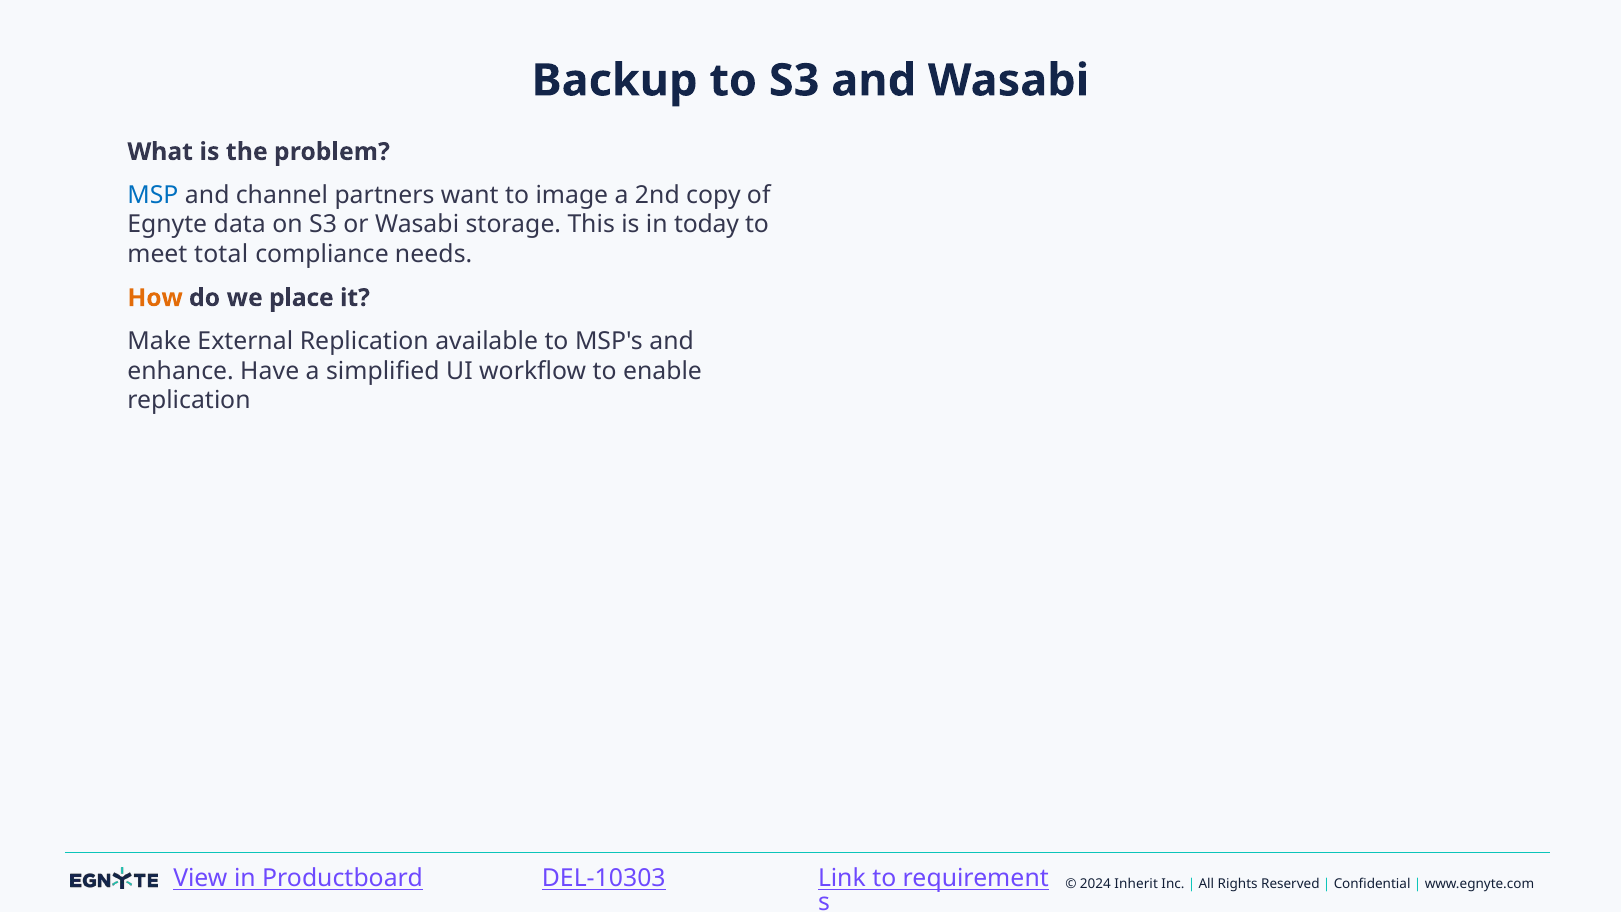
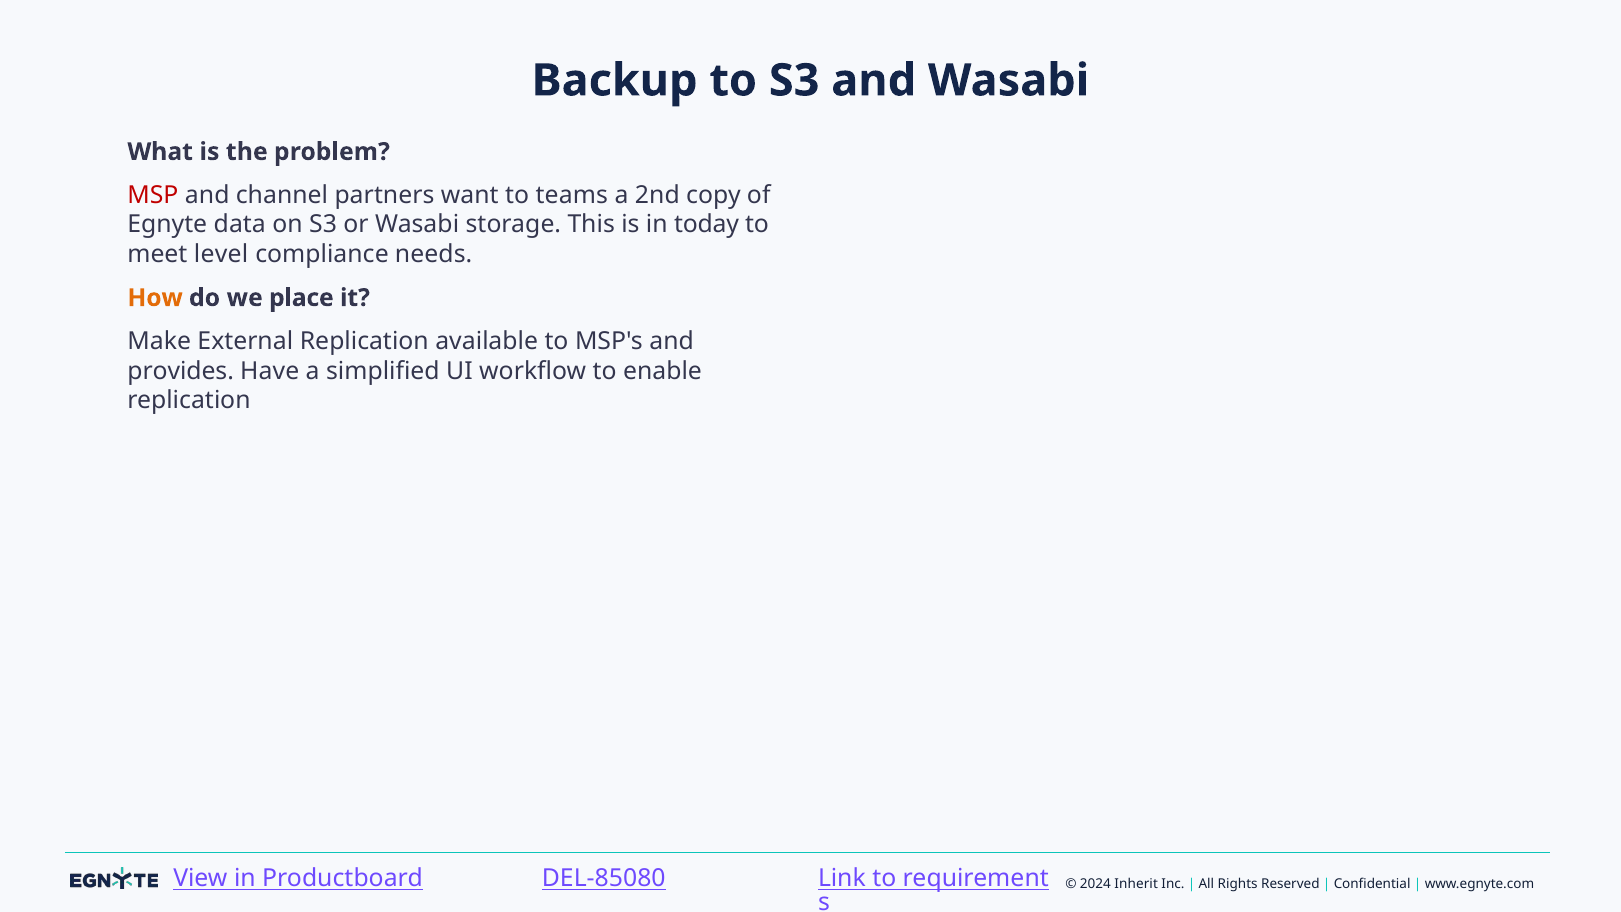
MSP colour: blue -> red (153, 195)
image: image -> teams (572, 195)
total: total -> level (221, 255)
enhance: enhance -> provides (181, 371)
DEL-10303: DEL-10303 -> DEL-85080 (604, 878)
